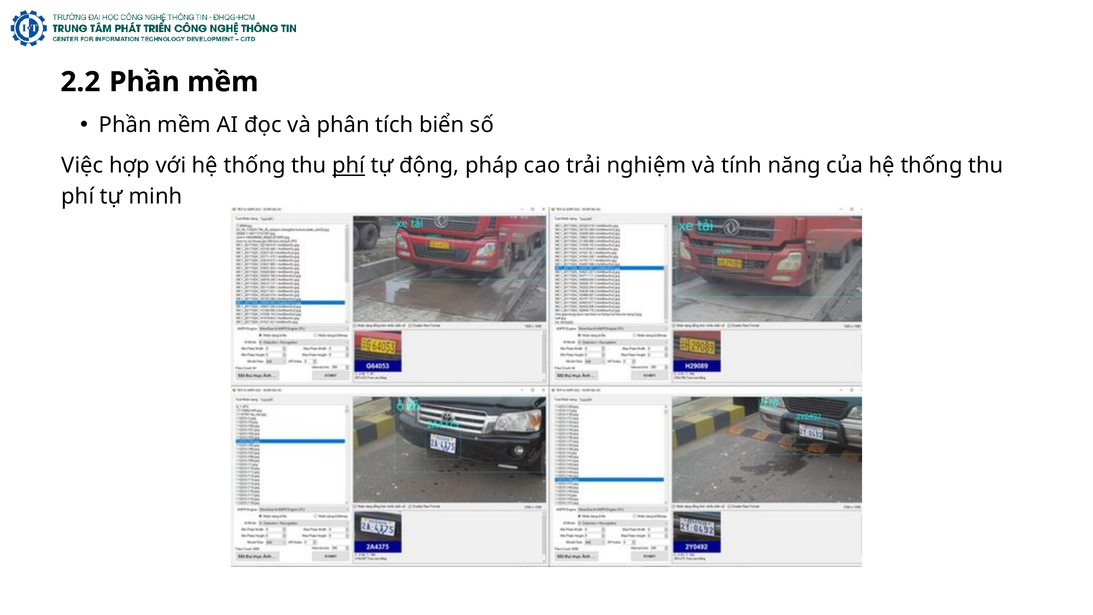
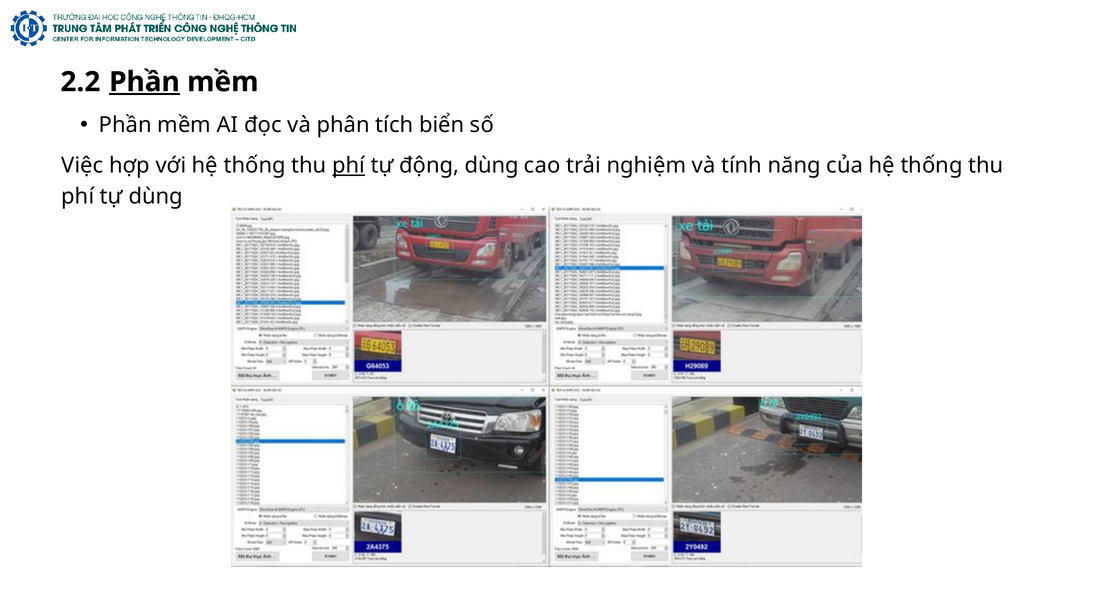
Phần underline: none -> present (144, 82)
động pháp: pháp -> dùng (492, 166)
tự minh: minh -> dùng (156, 196)
